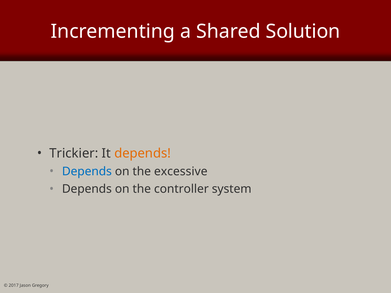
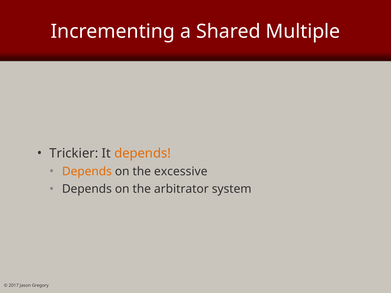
Solution: Solution -> Multiple (303, 31)
Depends colour: blue -> orange (87, 172)
controller: controller -> arbitrator (181, 189)
